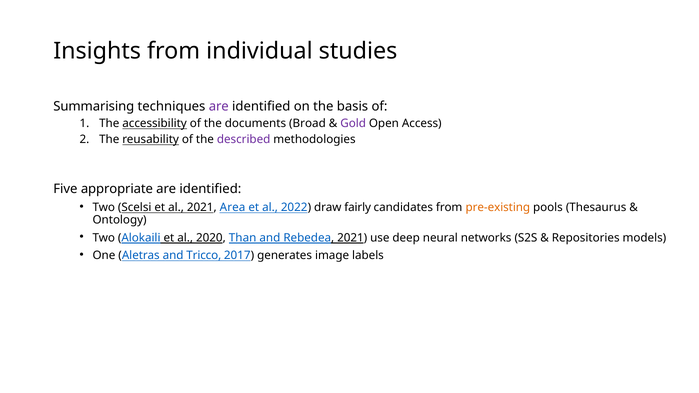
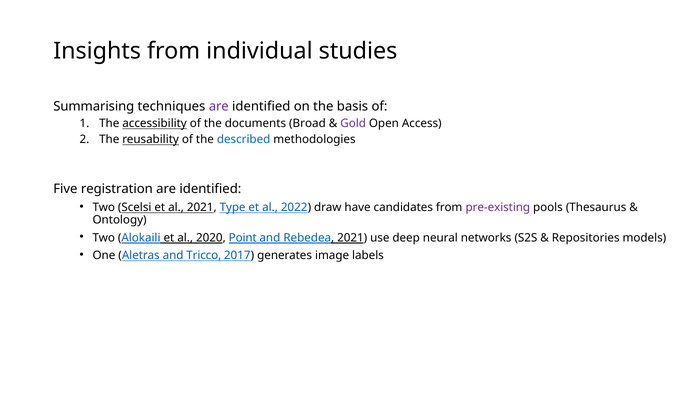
described colour: purple -> blue (244, 140)
appropriate: appropriate -> registration (117, 189)
Area: Area -> Type (233, 207)
fairly: fairly -> have (358, 207)
pre-existing colour: orange -> purple (498, 207)
Than: Than -> Point (243, 238)
